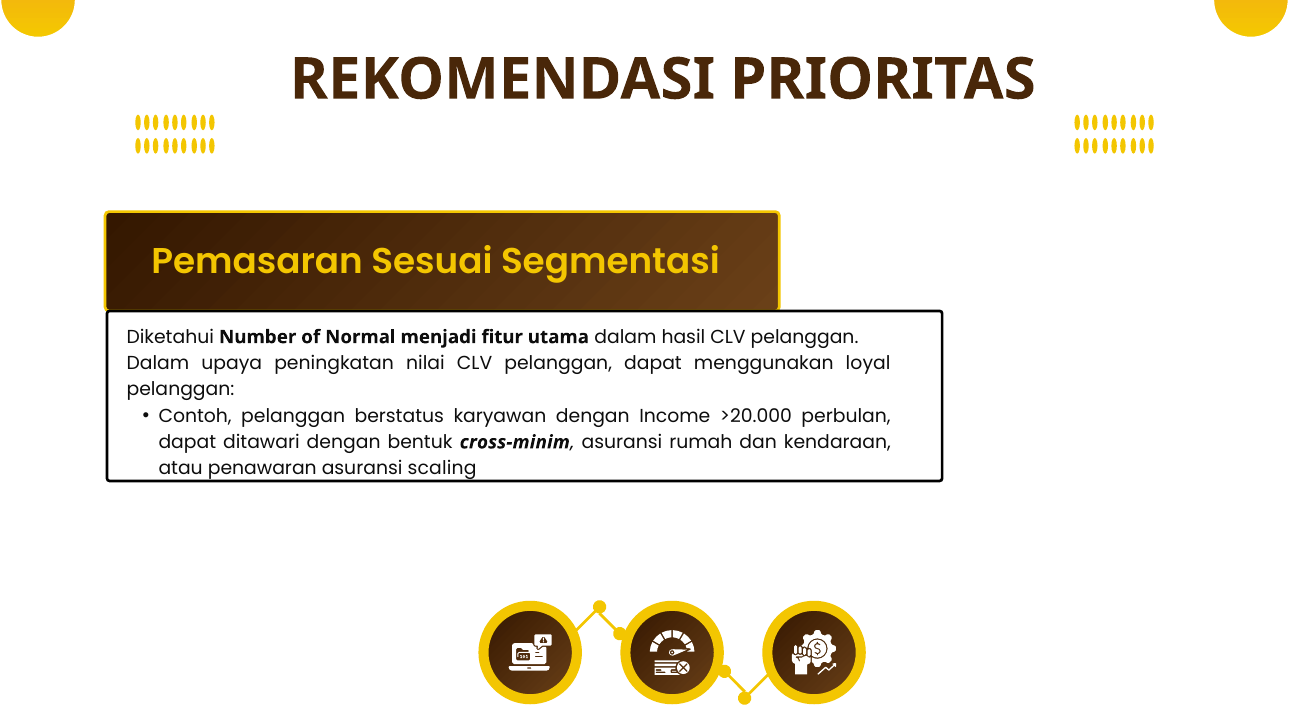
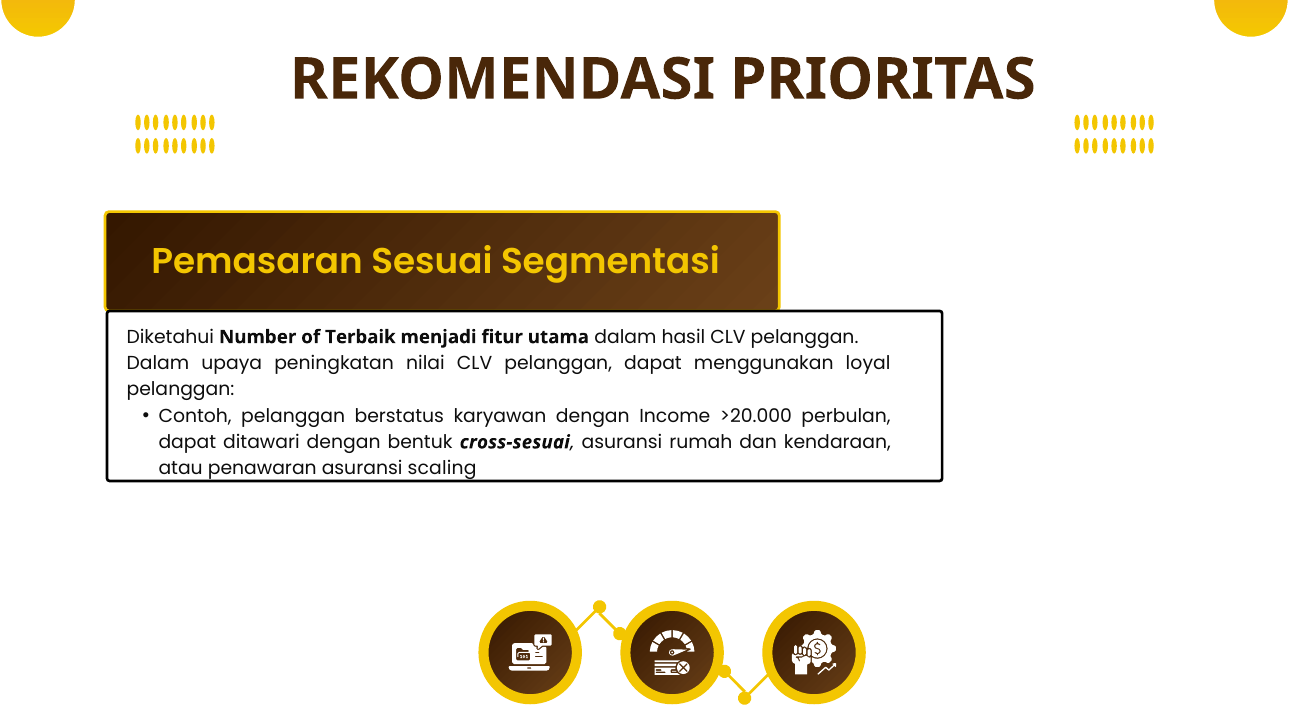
Normal: Normal -> Terbaik (360, 337)
cross-minim: cross-minim -> cross-sesuai (515, 442)
